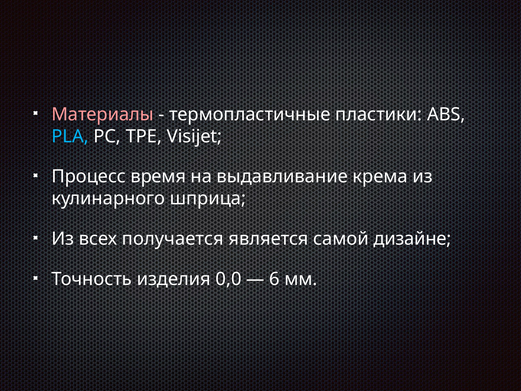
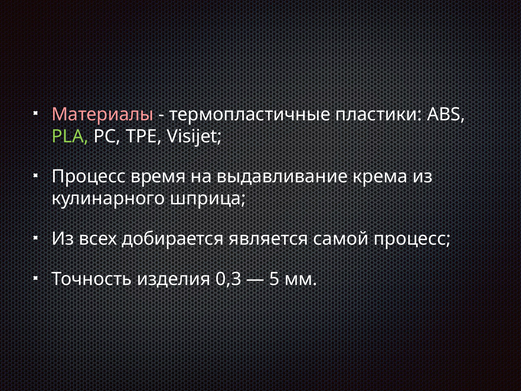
PLA colour: light blue -> light green (70, 136)
получается: получается -> добирается (173, 239)
самой дизайне: дизайне -> процесс (412, 239)
0,0: 0,0 -> 0,3 (229, 279)
6: 6 -> 5 (275, 279)
